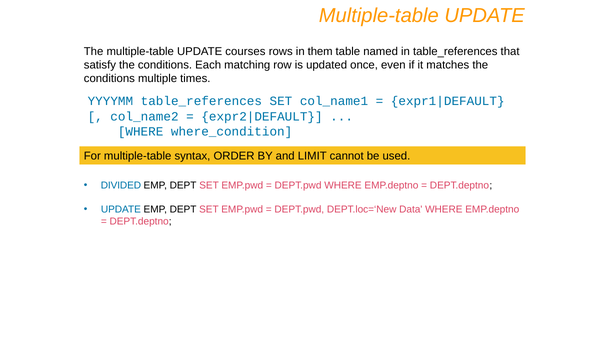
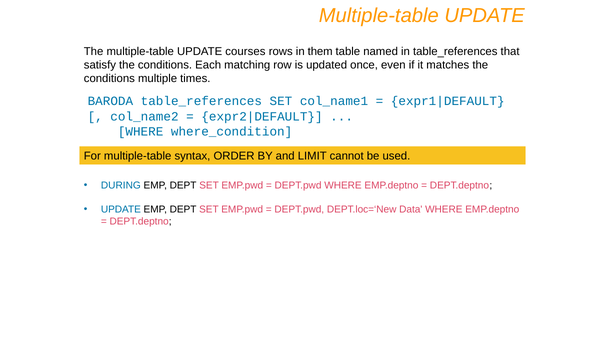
YYYYMM: YYYYMM -> BARODA (110, 101)
DIVIDED: DIVIDED -> DURING (121, 185)
